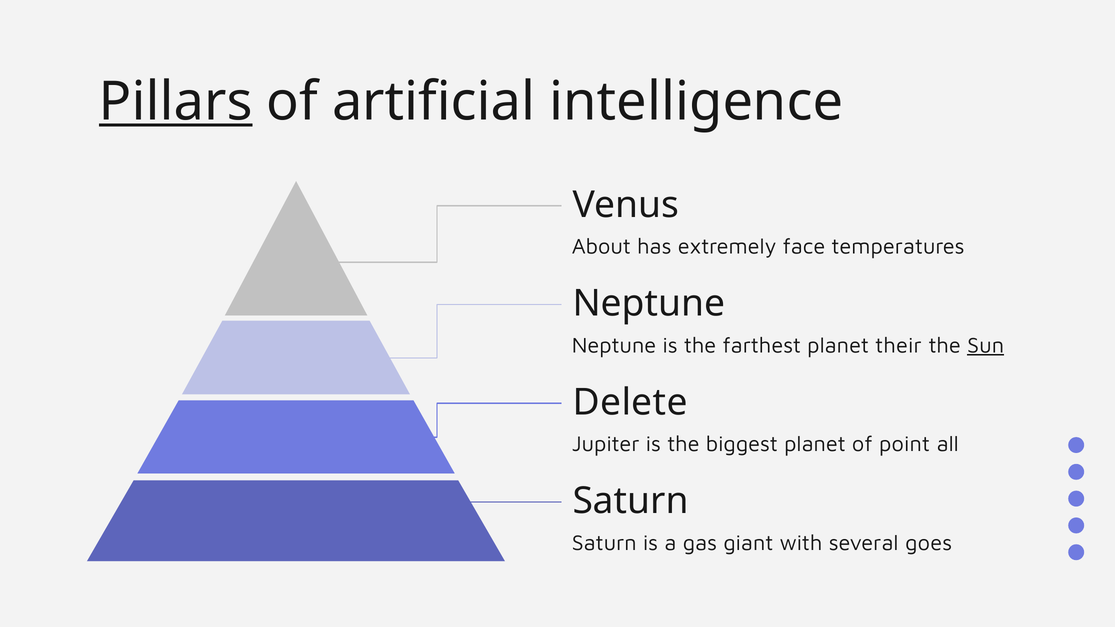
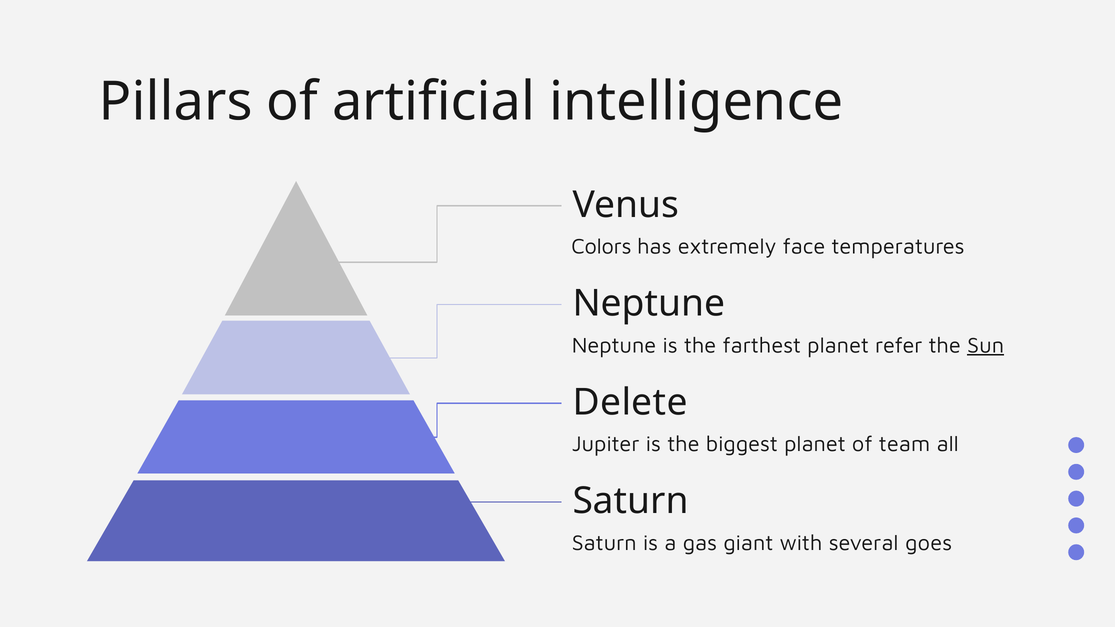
Pillars underline: present -> none (176, 102)
About: About -> Colors (601, 247)
their: their -> refer (899, 346)
point: point -> team (905, 444)
